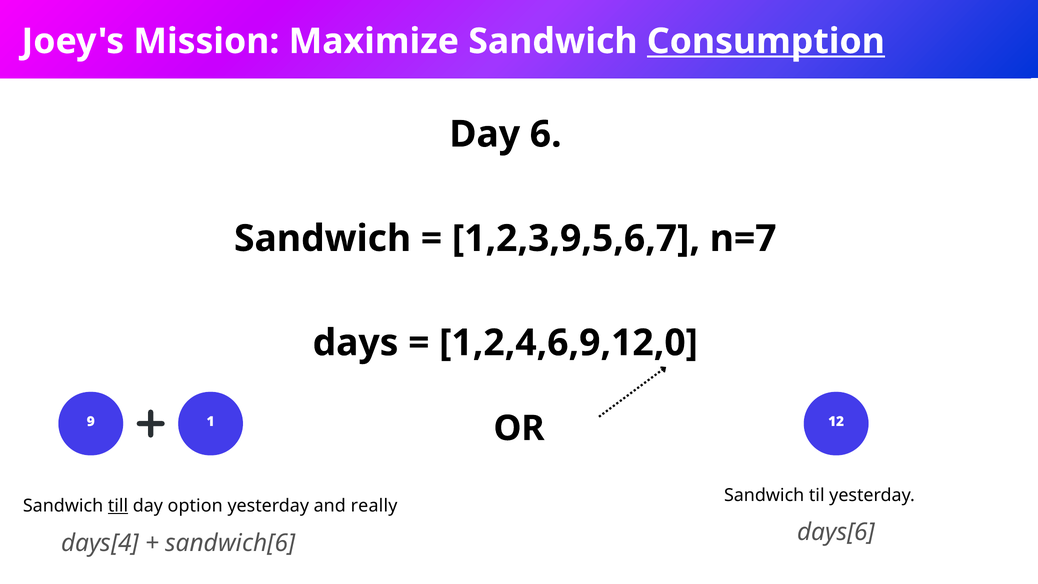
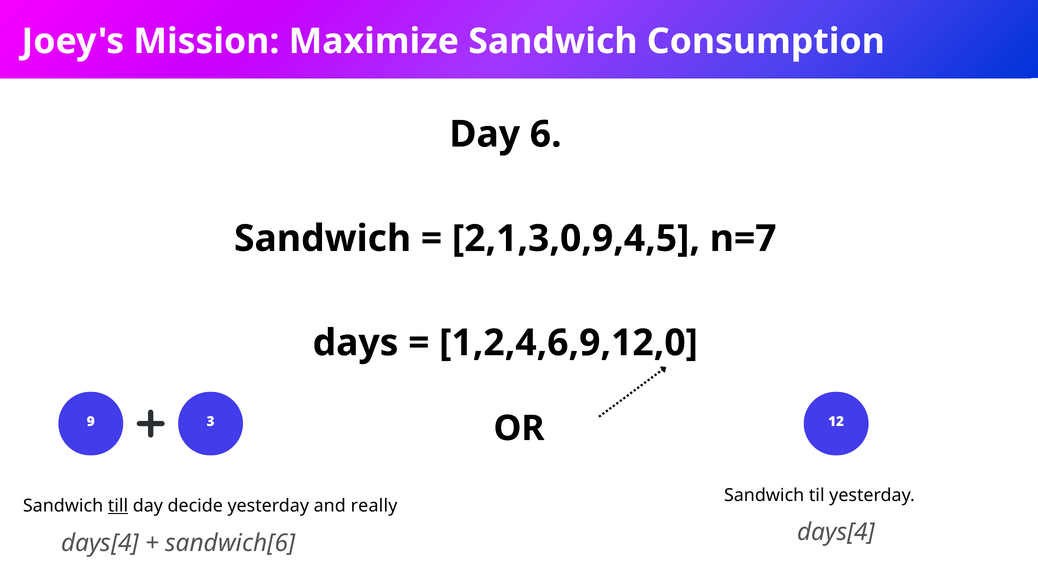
Consumption underline: present -> none (766, 41)
1,2,3,9,5,6,7: 1,2,3,9,5,6,7 -> 2,1,3,0,9,4,5 (576, 239)
1: 1 -> 3 (211, 422)
option: option -> decide (195, 506)
days[6: days[6 -> days[4 (836, 532)
